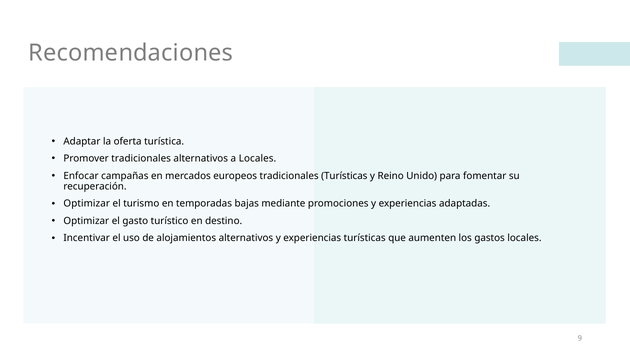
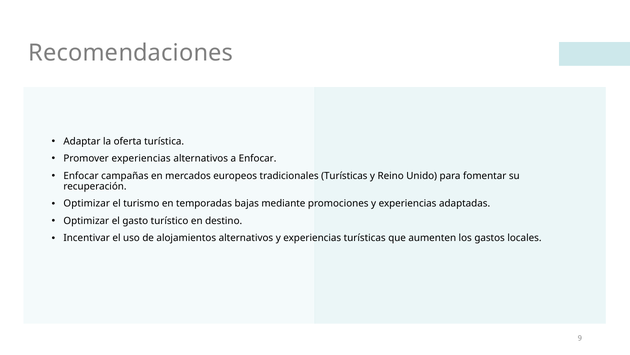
Promover tradicionales: tradicionales -> experiencias (141, 158)
a Locales: Locales -> Enfocar (258, 158)
